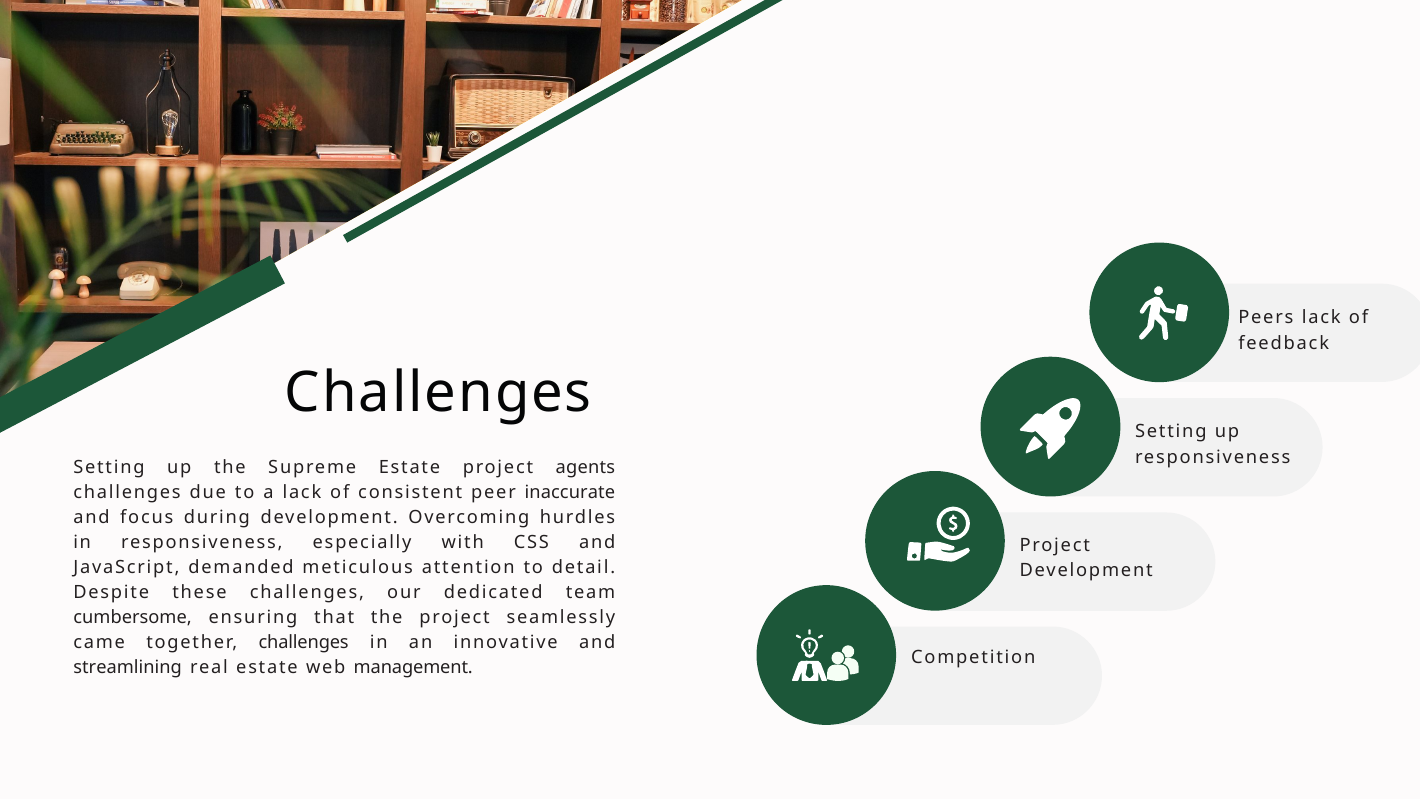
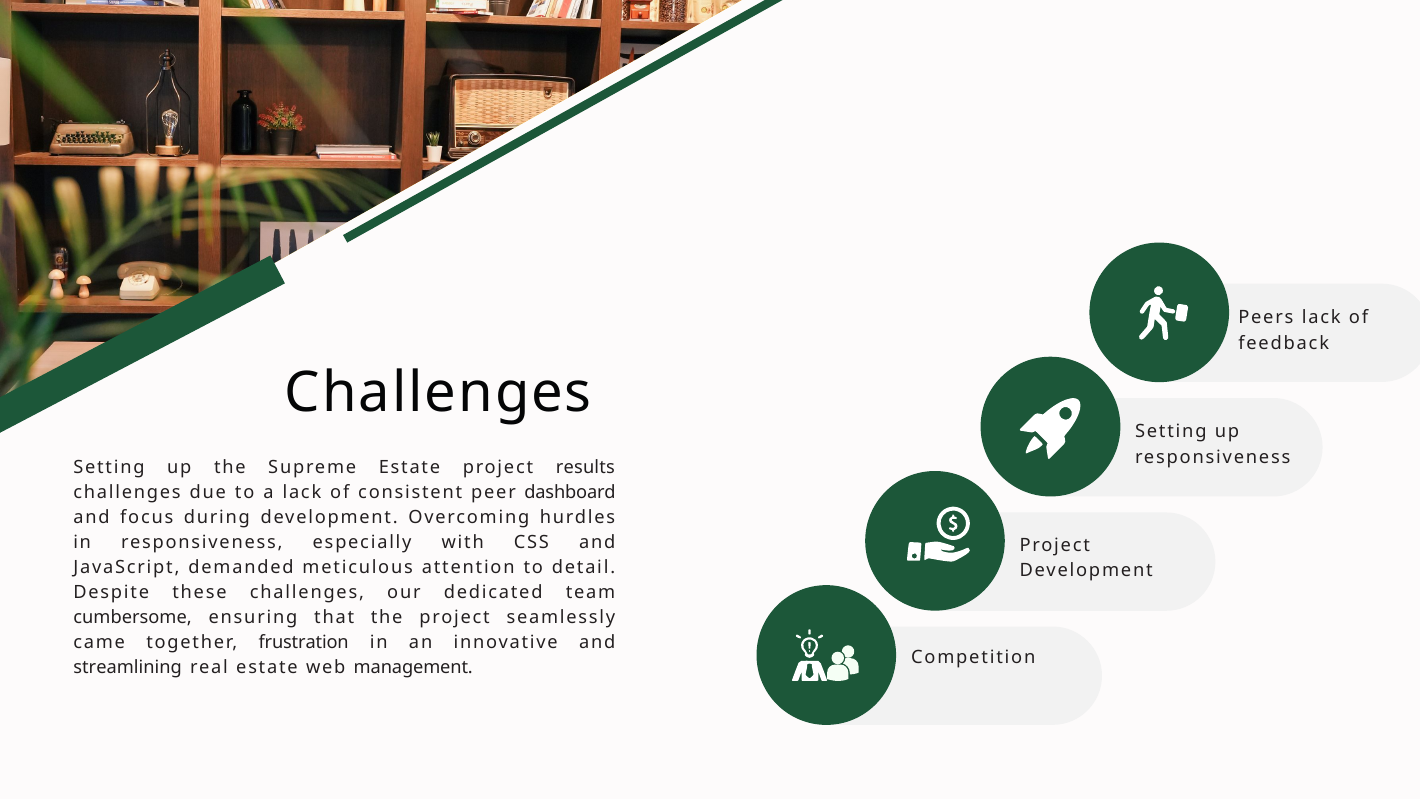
agents: agents -> results (585, 467)
inaccurate: inaccurate -> dashboard (570, 492)
together challenges: challenges -> frustration (304, 643)
